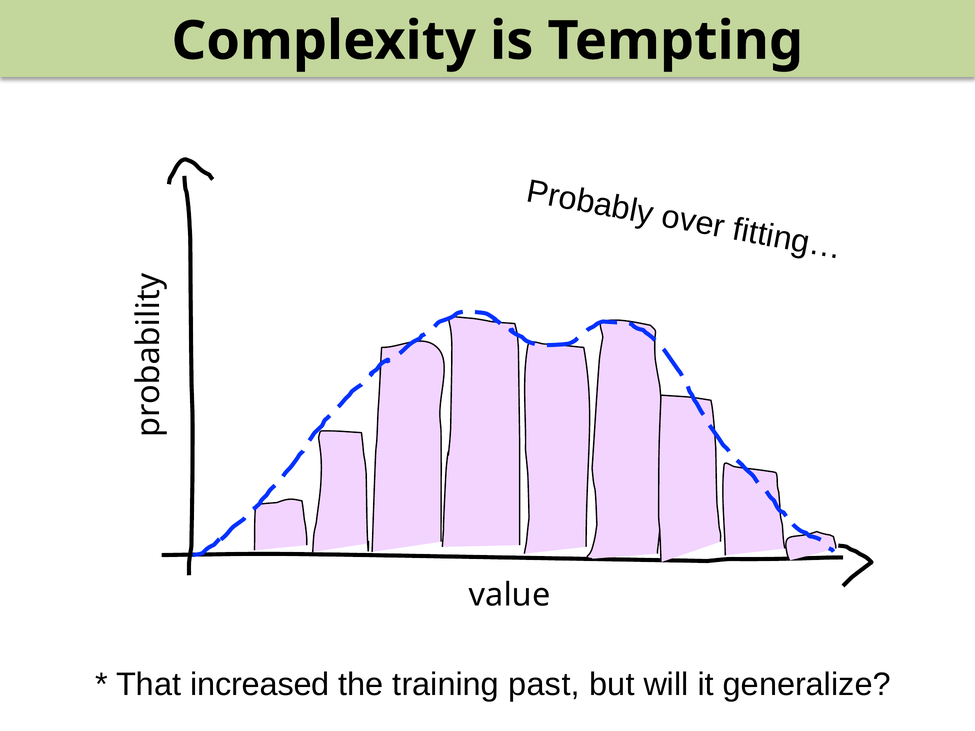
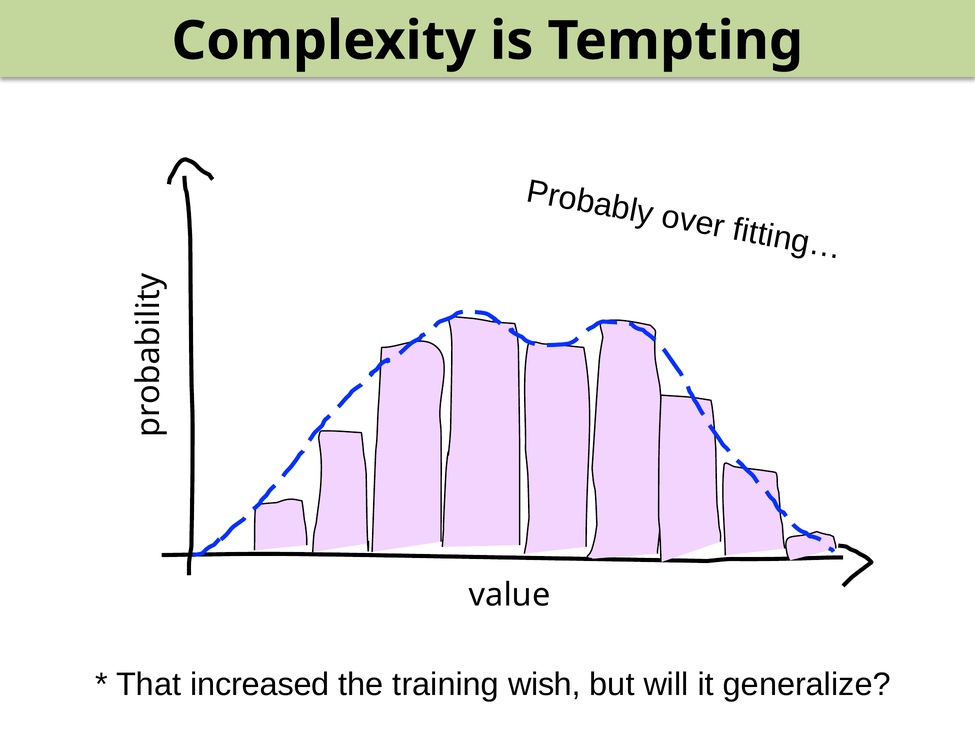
past: past -> wish (544, 685)
